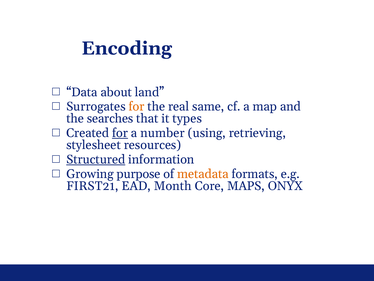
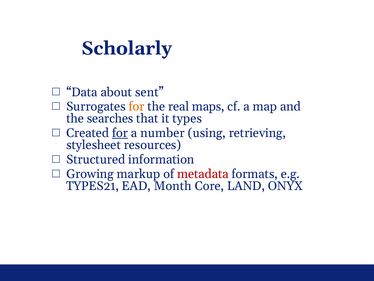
Encoding: Encoding -> Scholarly (127, 48)
land: land -> sent (150, 92)
same: same -> maps (208, 106)
Structured underline: present -> none (96, 159)
purpose: purpose -> markup (138, 174)
metadata colour: orange -> red (203, 174)
FIRST21: FIRST21 -> TYPES21 (92, 186)
MAPS: MAPS -> LAND (246, 186)
